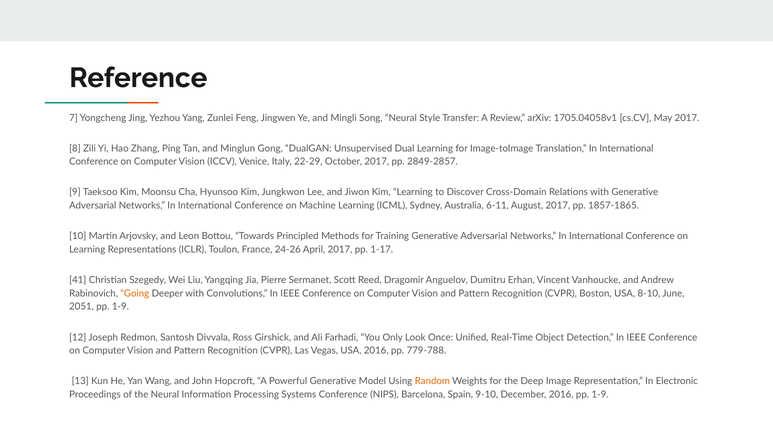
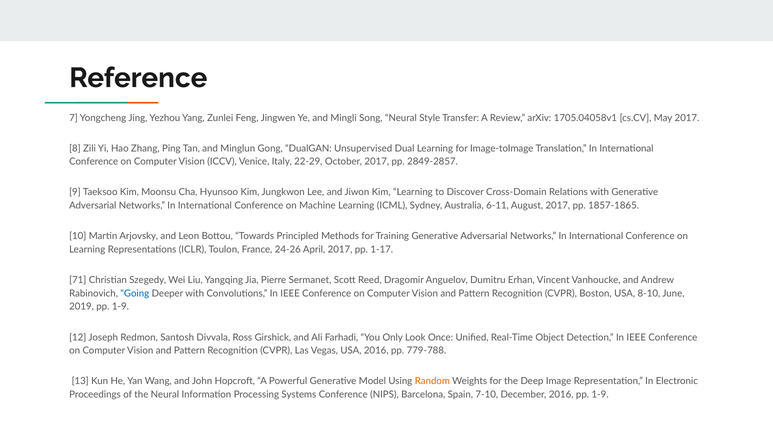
41: 41 -> 71 (78, 280)
Going colour: orange -> blue (135, 293)
2051: 2051 -> 2019 (82, 307)
9-10: 9-10 -> 7-10 (487, 394)
